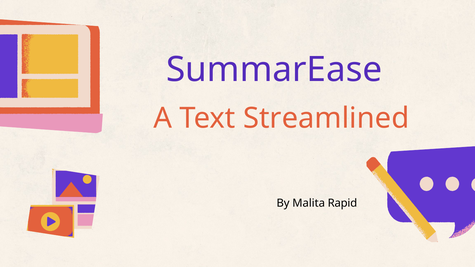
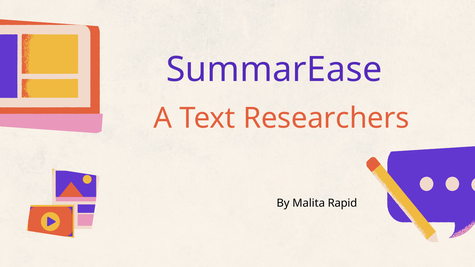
Streamlined: Streamlined -> Researchers (326, 118)
